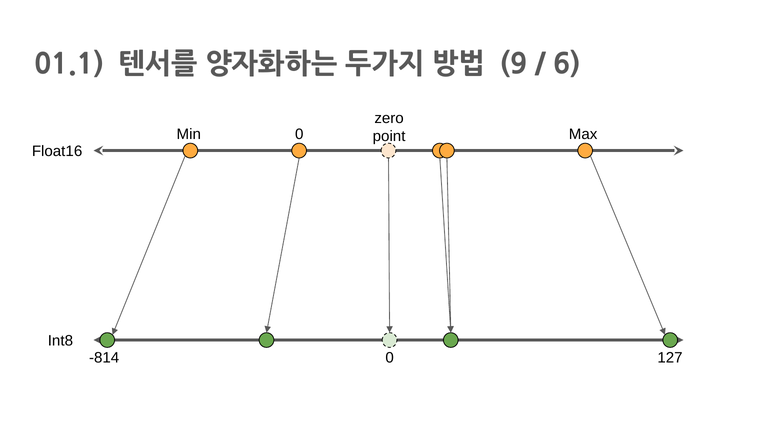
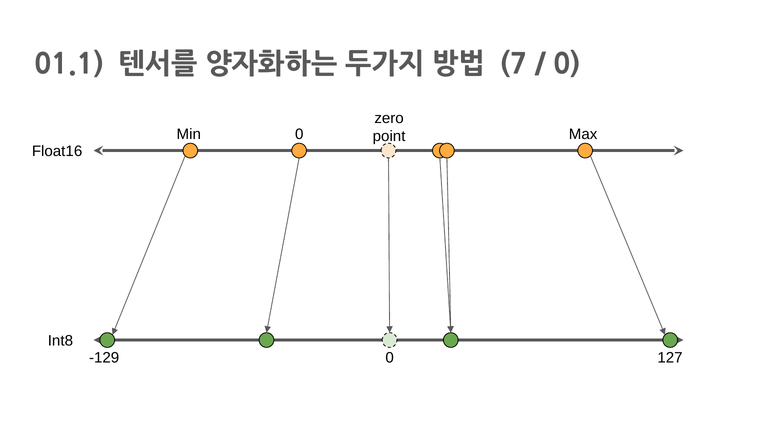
9: 9 -> 7 (514, 64)
6: 6 -> 0 (567, 64)
-814: -814 -> -129 (104, 358)
